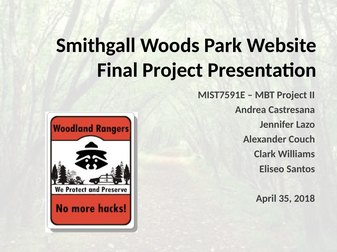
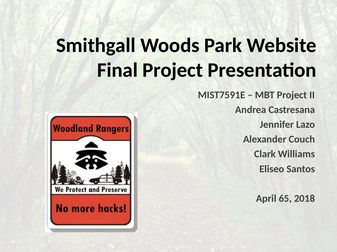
35: 35 -> 65 (285, 199)
